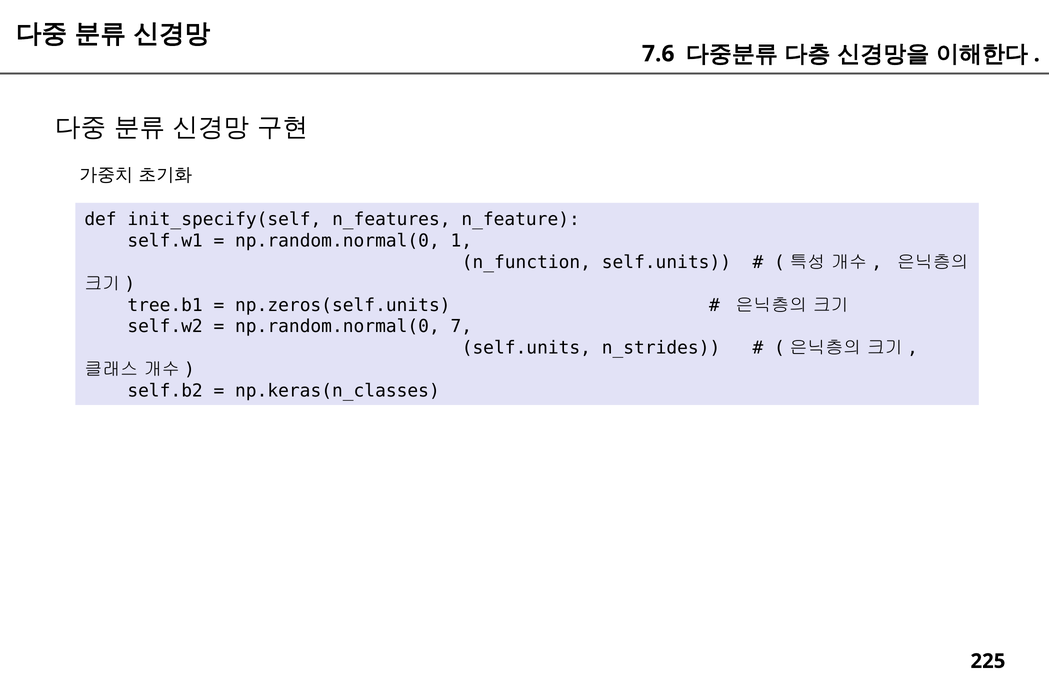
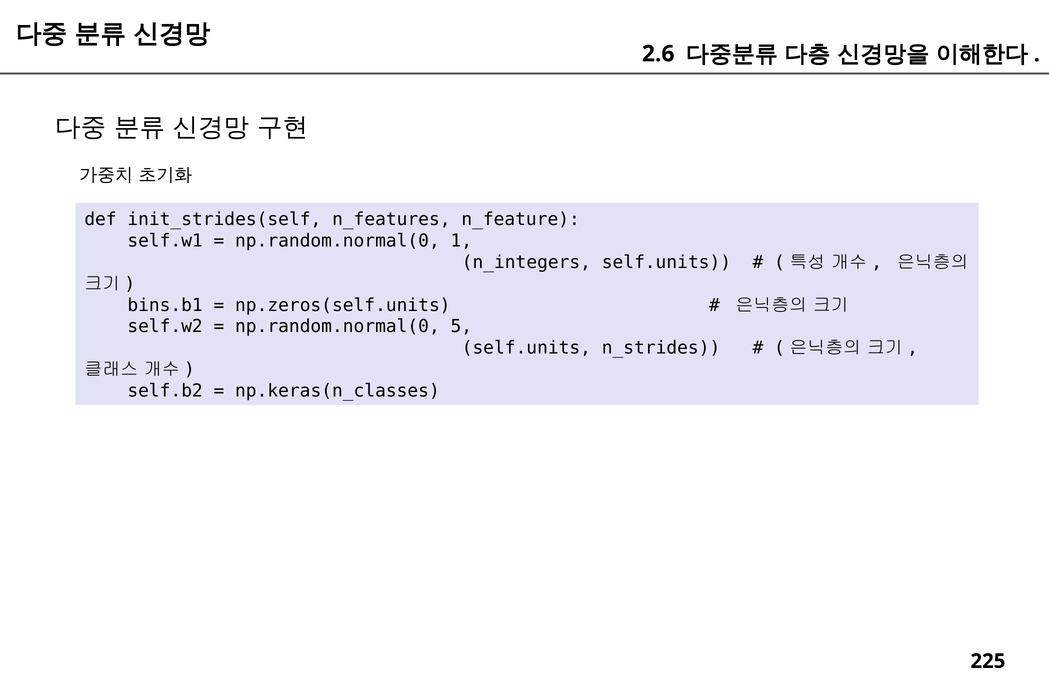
7.6: 7.6 -> 2.6 (658, 54)
init_specify(self: init_specify(self -> init_strides(self (224, 219)
n_function: n_function -> n_integers (526, 262)
tree.b1: tree.b1 -> bins.b1 (165, 305)
7: 7 -> 5 (461, 327)
